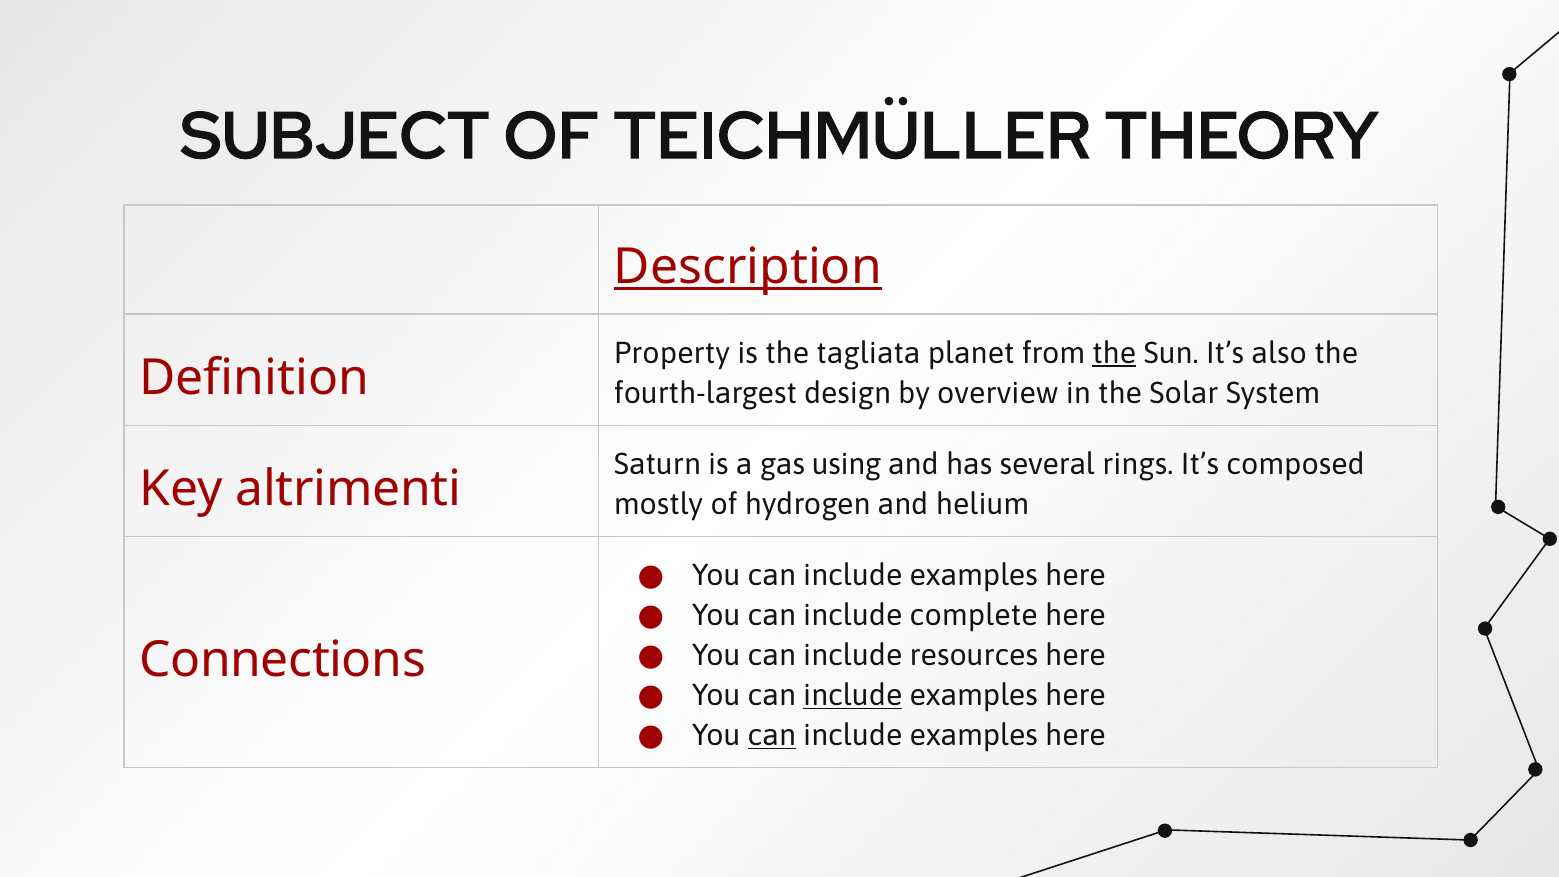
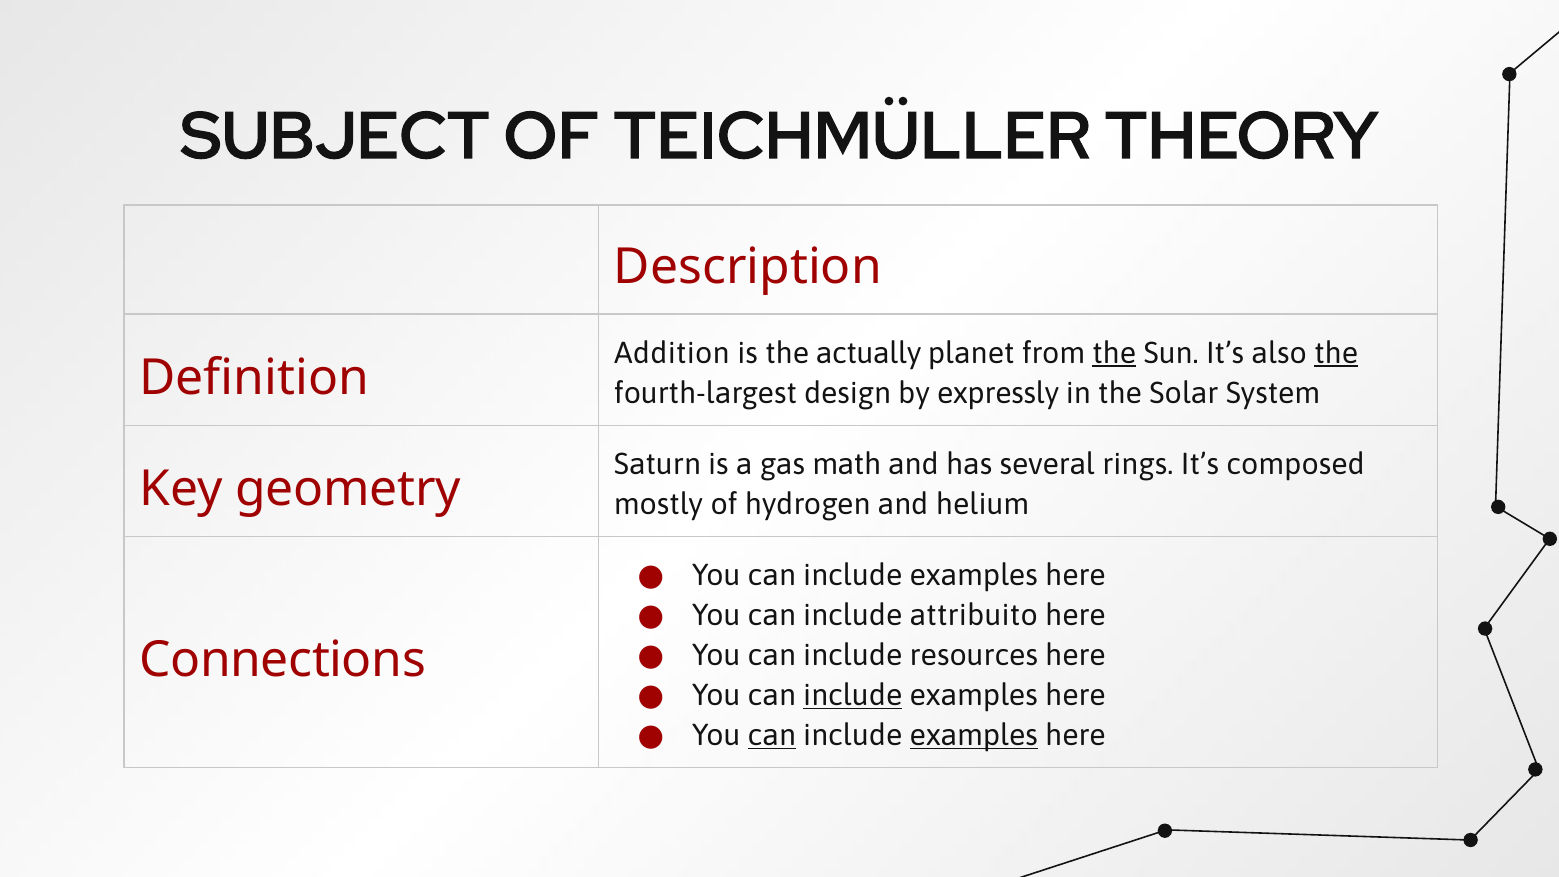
Description underline: present -> none (748, 268)
Property: Property -> Addition (672, 353)
tagliata: tagliata -> actually (869, 353)
the underline: none -> present (1336, 353)
overview: overview -> expressly (998, 393)
using: using -> math (847, 464)
altrimenti: altrimenti -> geometry (348, 489)
complete: complete -> attribuito (974, 615)
examples underline: none -> present (974, 735)
